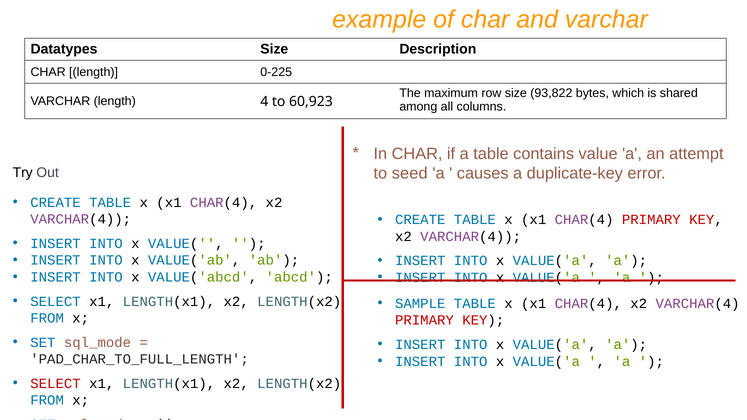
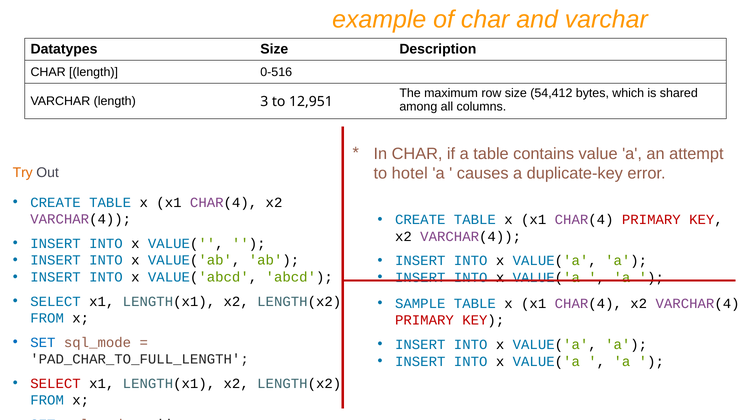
0-225: 0-225 -> 0-516 (276, 72)
93,822: 93,822 -> 54,412 (551, 93)
4: 4 -> 3 (264, 102)
60,923: 60,923 -> 12,951 (311, 102)
seed: seed -> hotel (410, 173)
Try colour: black -> orange (23, 173)
